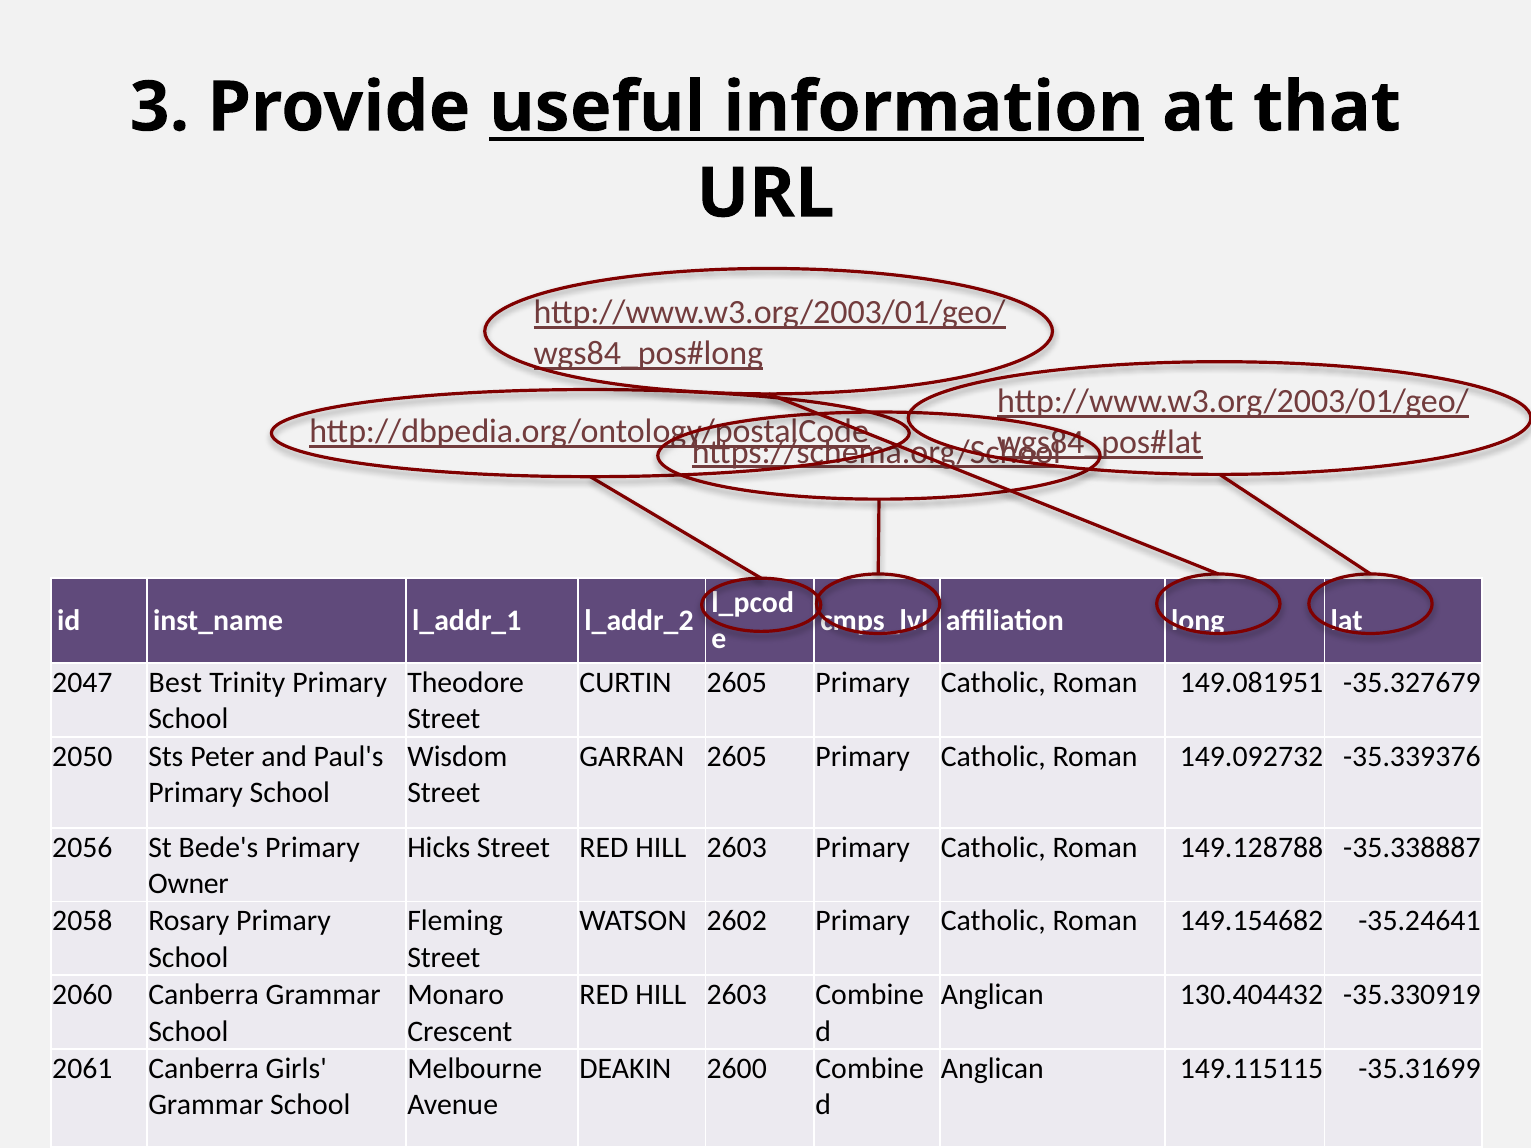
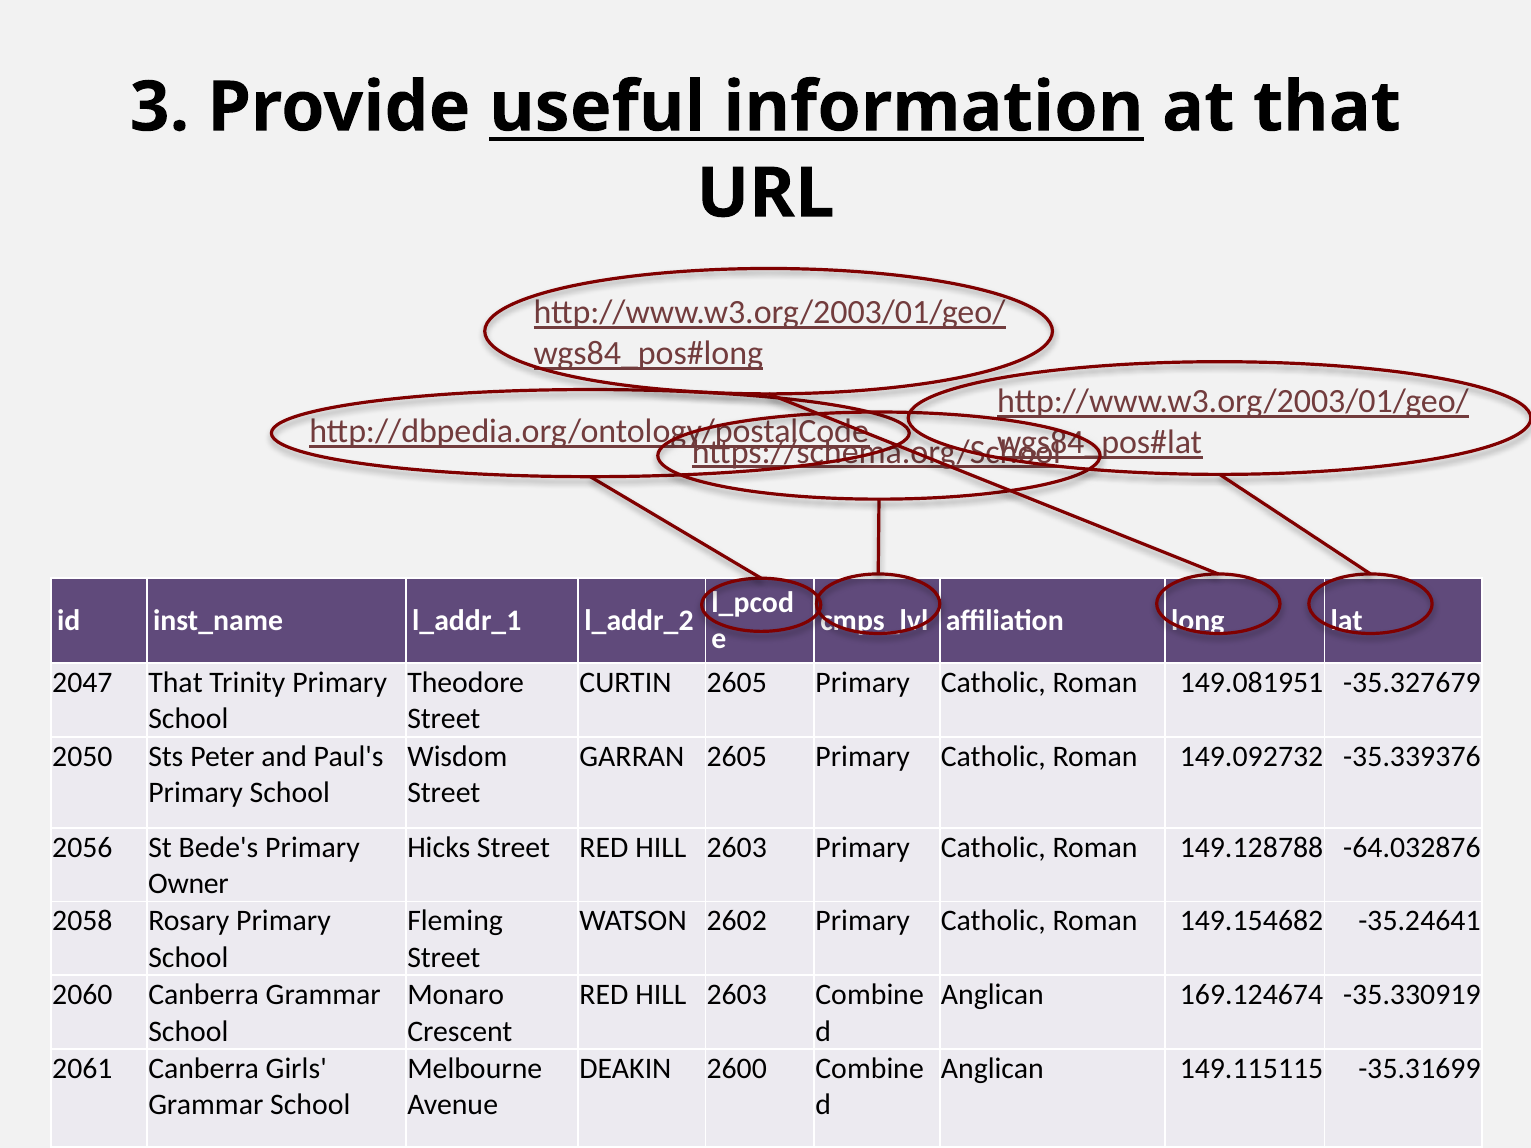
2047 Best: Best -> That (176, 683)
-35.338887: -35.338887 -> -64.032876 (1412, 848)
130.404432: 130.404432 -> 169.124674 (1251, 995)
